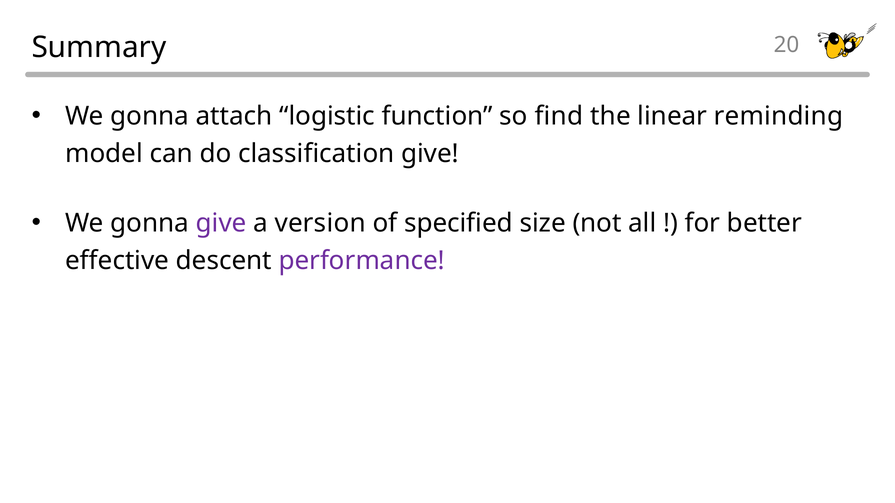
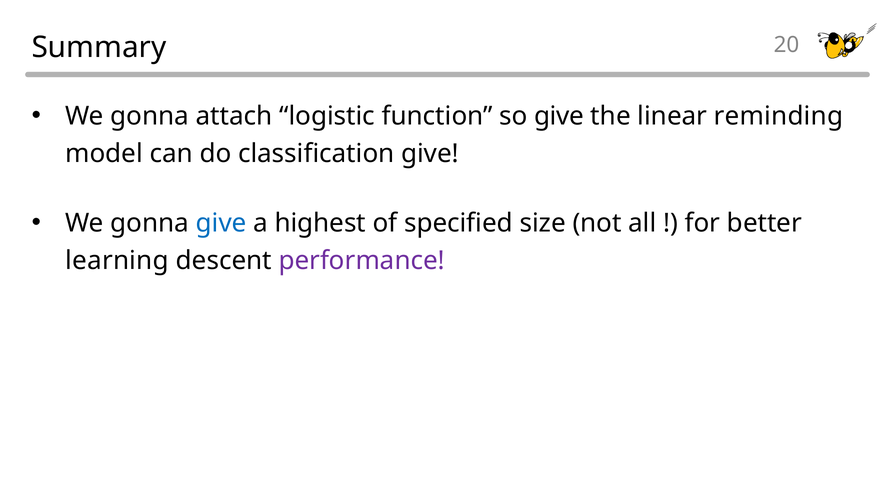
so find: find -> give (559, 116)
give colour: purple -> blue (221, 223)
version: version -> highest (320, 223)
effective: effective -> learning (117, 261)
